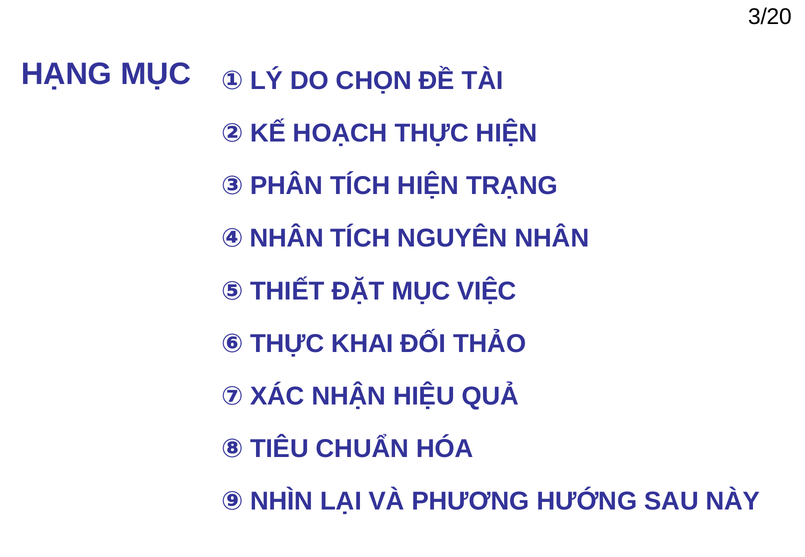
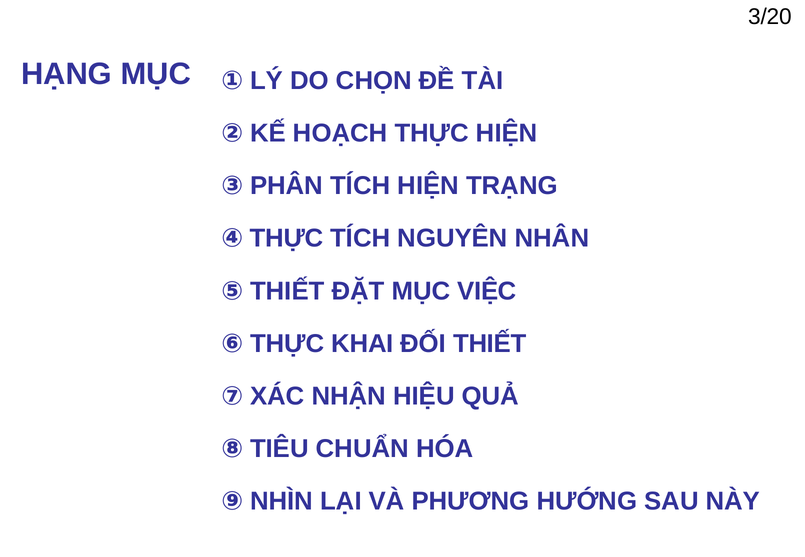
④ NHÂN: NHÂN -> THỰC (287, 239)
ĐỐI THẢO: THẢO -> THIẾT (490, 344)
